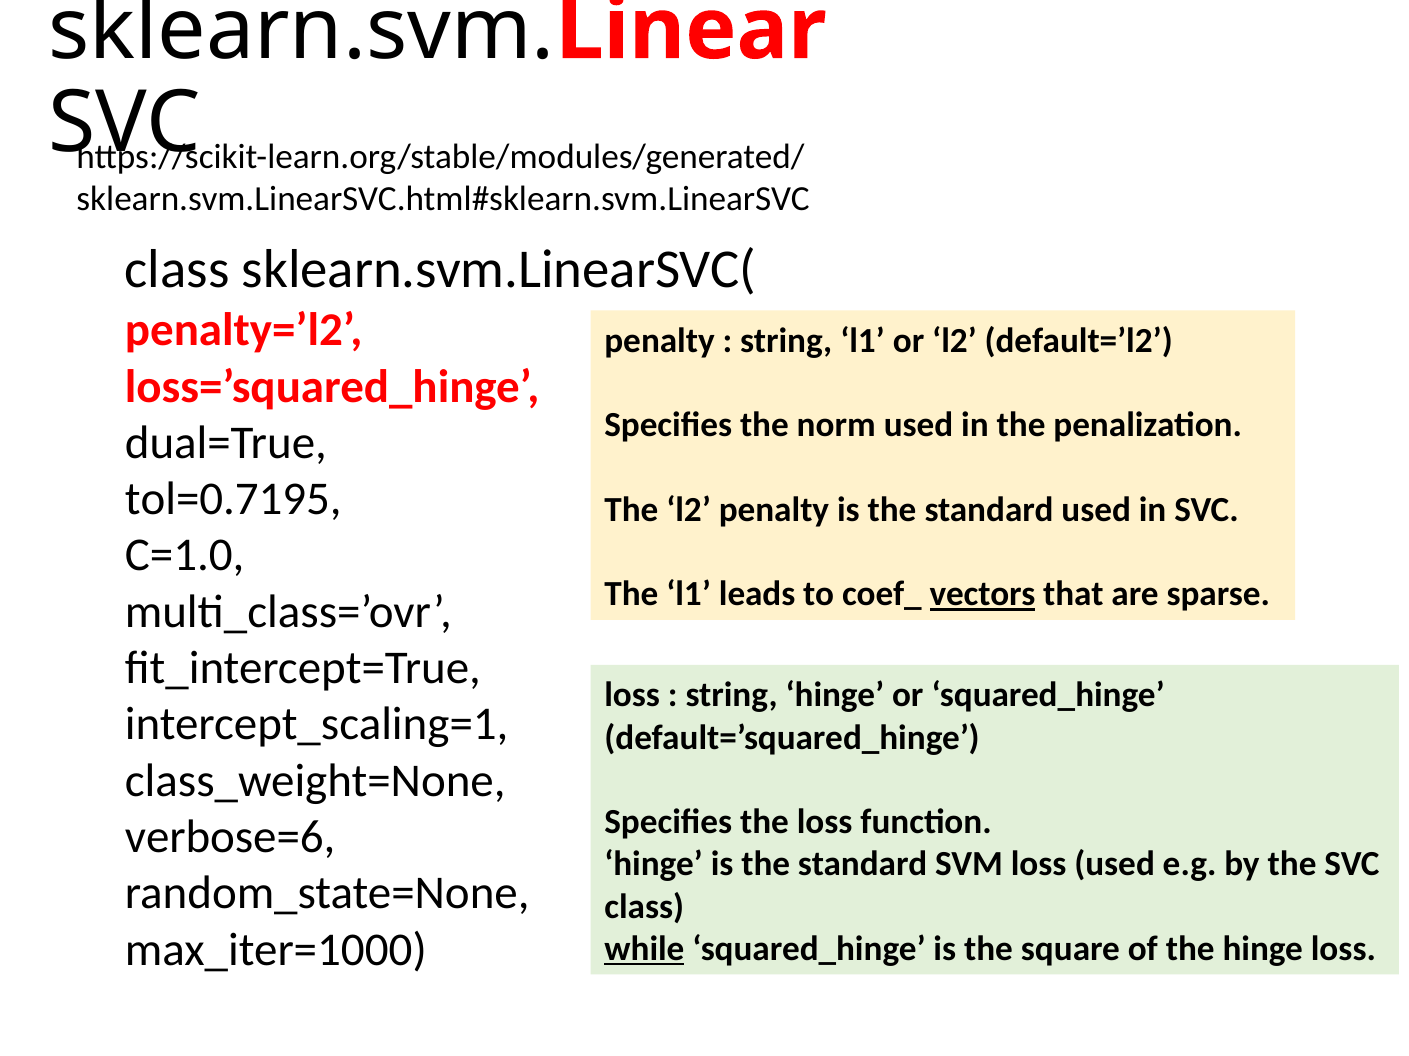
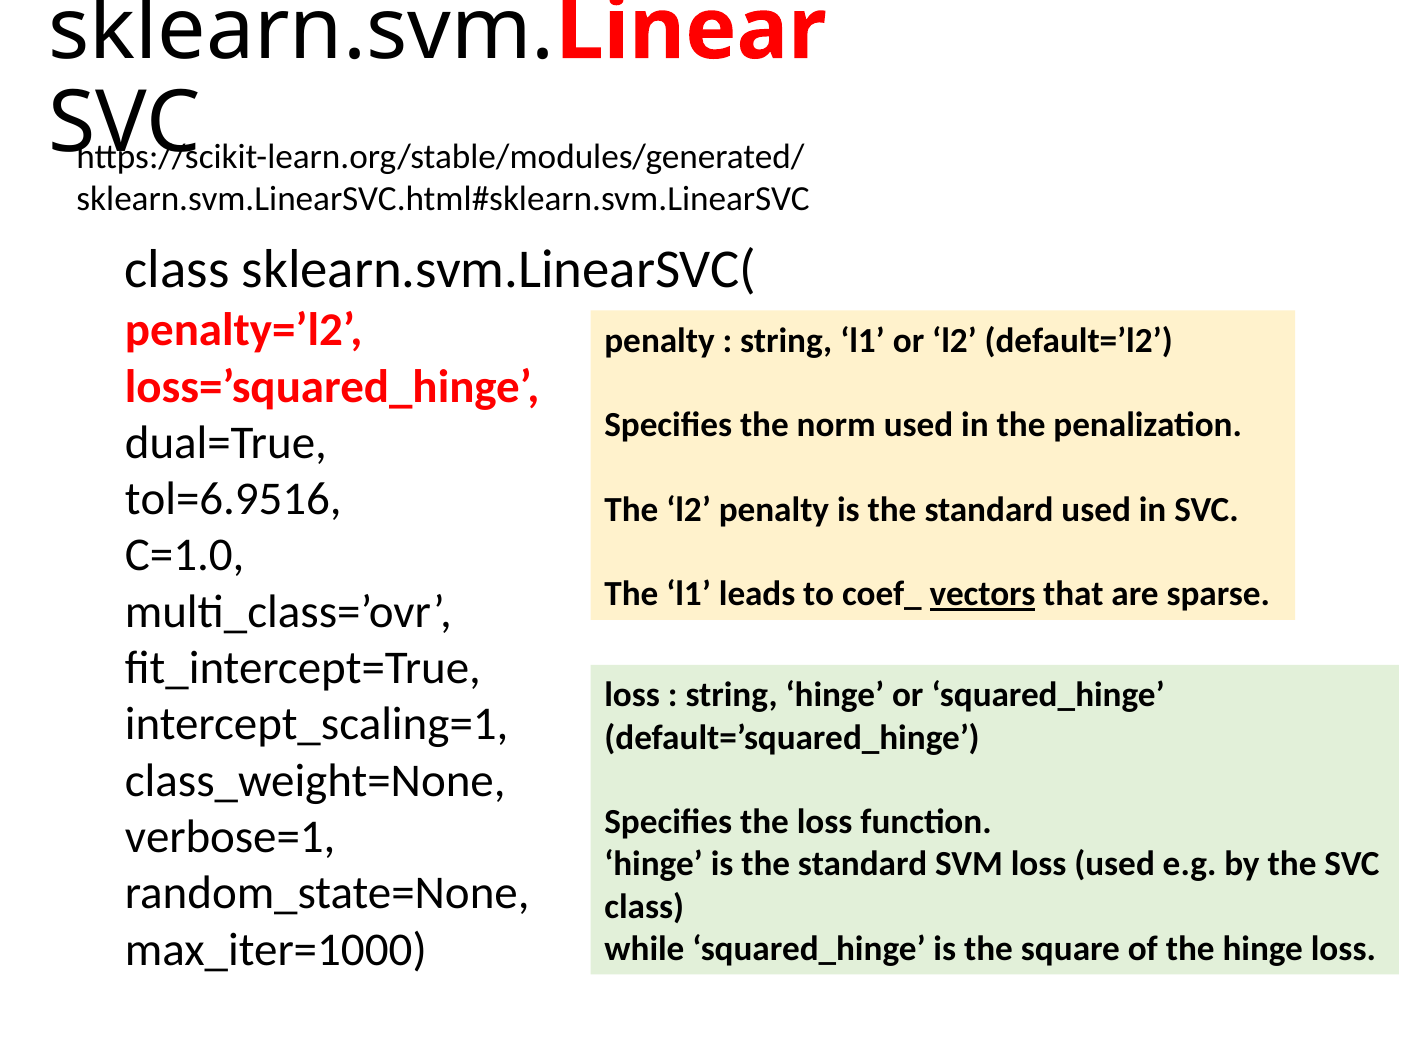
tol=0.7195: tol=0.7195 -> tol=6.9516 (233, 500)
verbose=6: verbose=6 -> verbose=1 (230, 838)
while underline: present -> none (644, 949)
